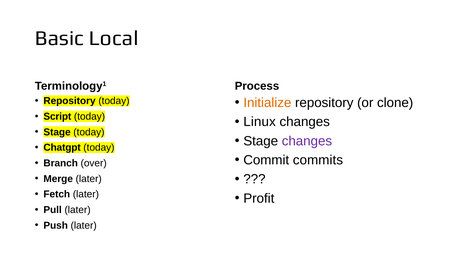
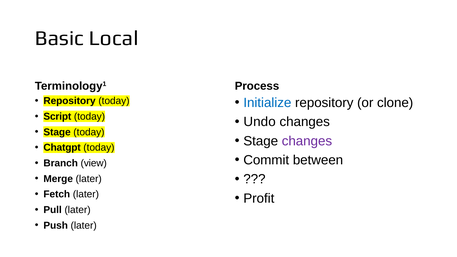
Initialize colour: orange -> blue (267, 103)
Linux: Linux -> Undo (260, 122)
commits: commits -> between (318, 160)
over: over -> view (94, 163)
